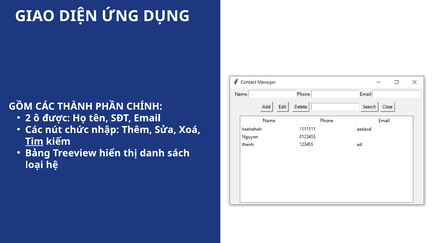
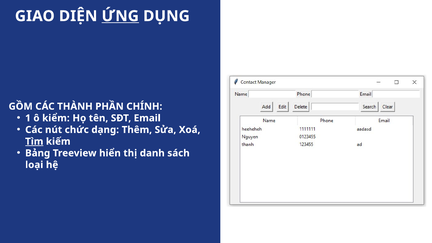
ỨNG underline: none -> present (120, 16)
2: 2 -> 1 (28, 118)
được: được -> kiểm (56, 118)
nhập: nhập -> dạng (105, 130)
